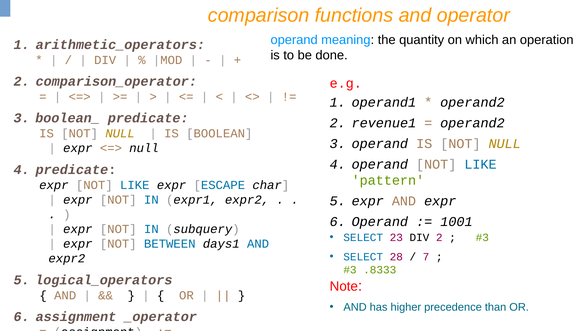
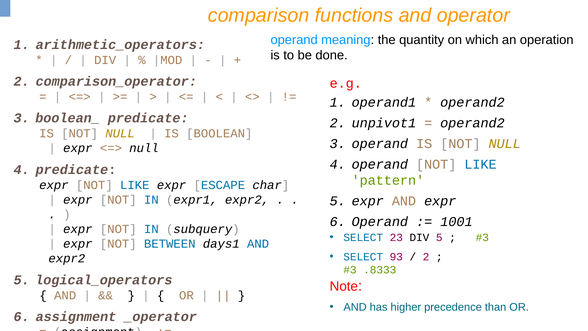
revenue1: revenue1 -> unpivot1 (384, 123)
DIV 2: 2 -> 5 (439, 237)
28: 28 -> 93 (396, 257)
7: 7 -> 2 (426, 257)
